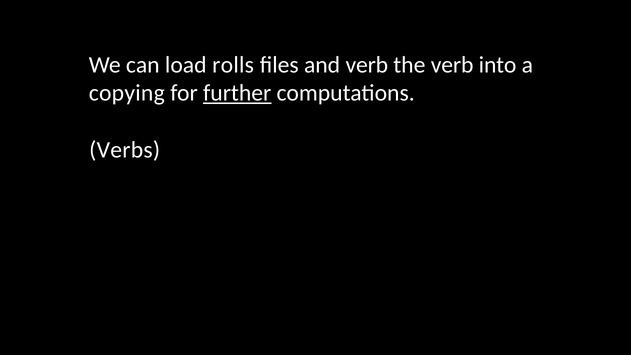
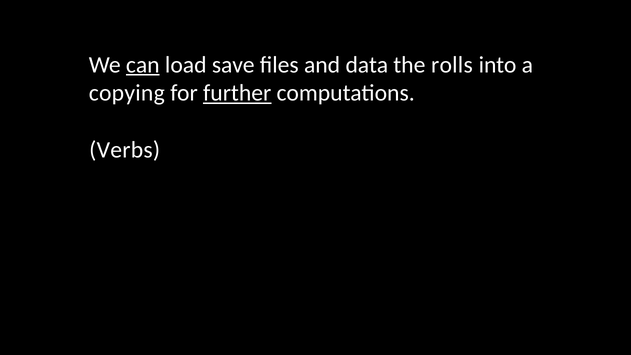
can underline: none -> present (143, 65)
rolls: rolls -> save (233, 65)
and verb: verb -> data (367, 65)
the verb: verb -> rolls (452, 65)
